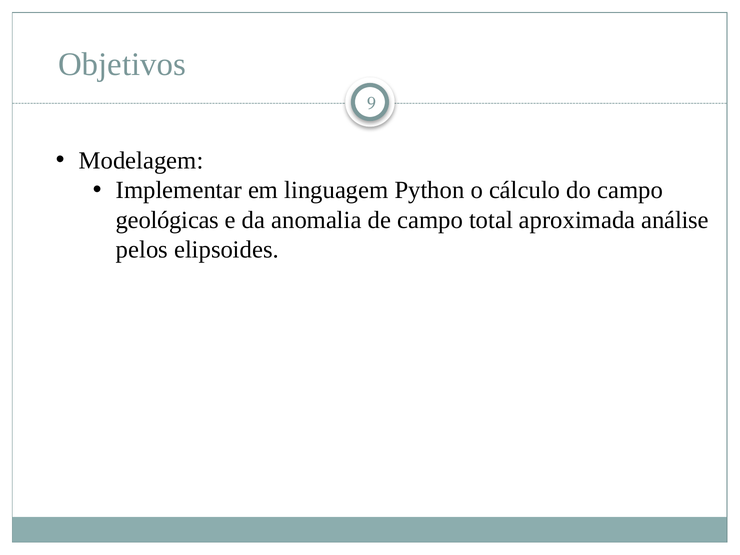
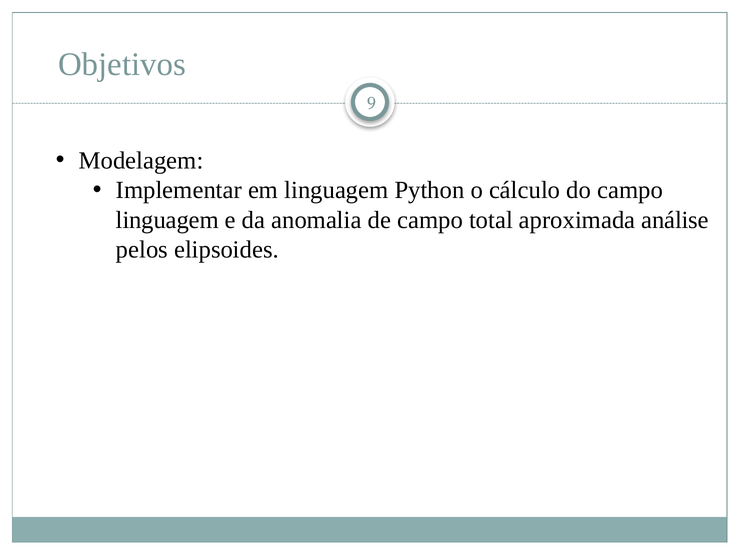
geológicas: geológicas -> linguagem (167, 220)
